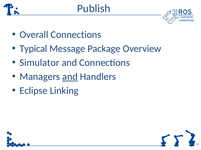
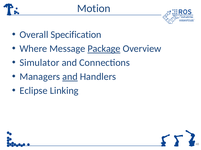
Publish: Publish -> Motion (94, 8)
Overall Connections: Connections -> Specification (76, 35)
Typical: Typical -> Where (33, 49)
Package underline: none -> present (104, 49)
